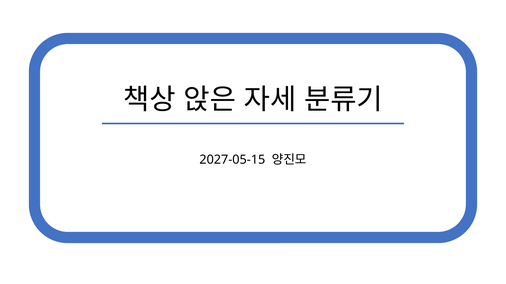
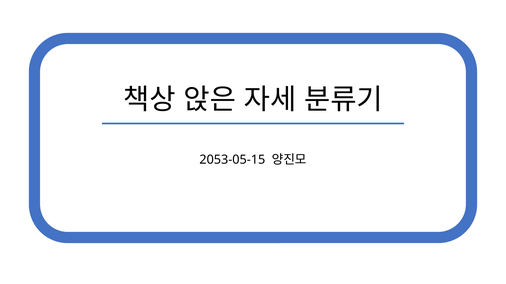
2027-05-15: 2027-05-15 -> 2053-05-15 (232, 160)
